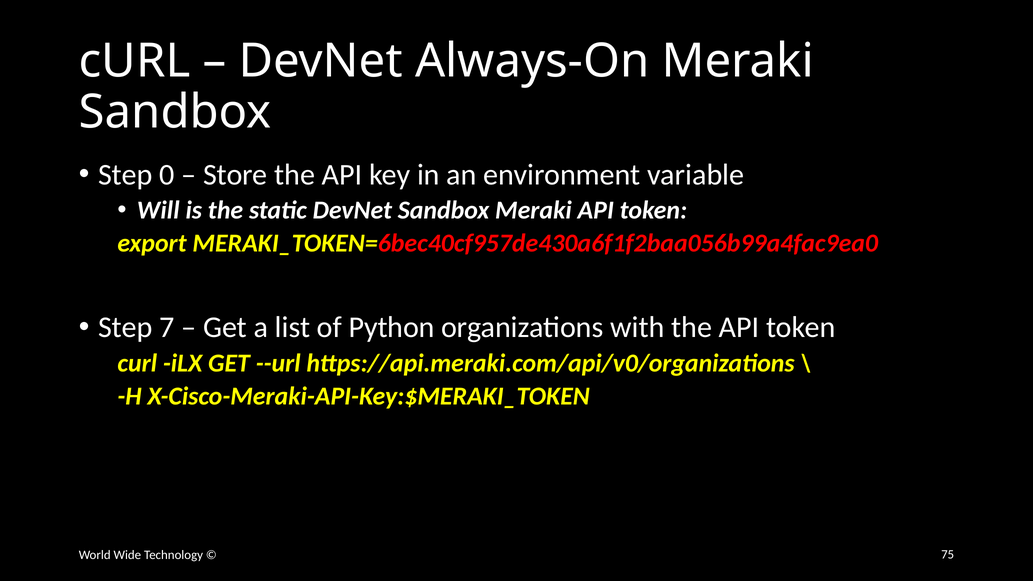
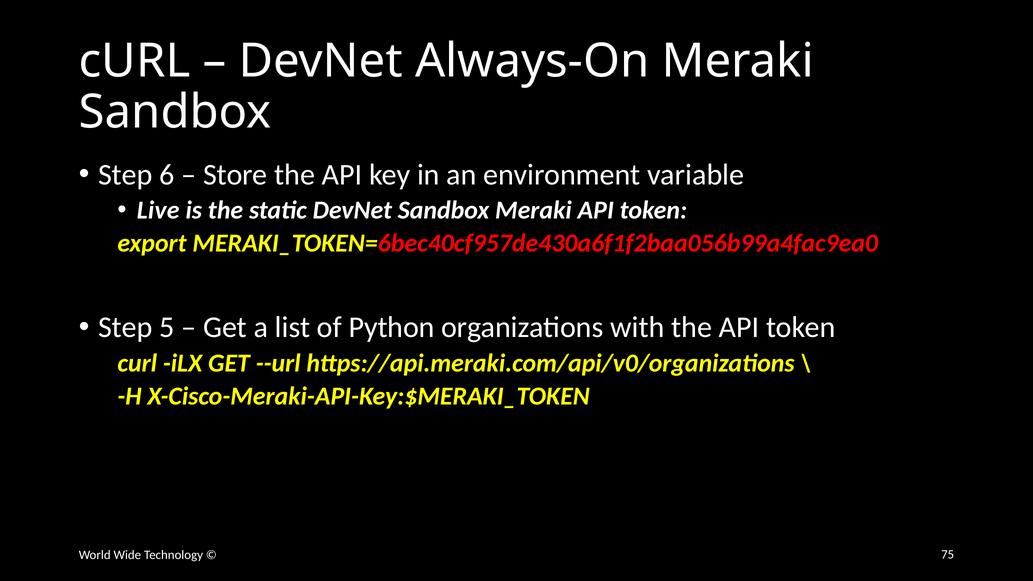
0: 0 -> 6 (167, 175)
Will: Will -> Live (158, 210)
7: 7 -> 5 (167, 328)
